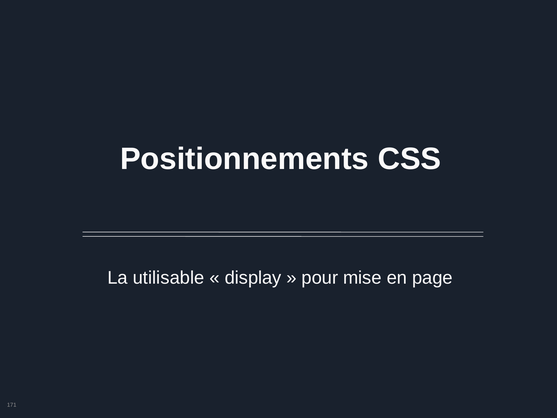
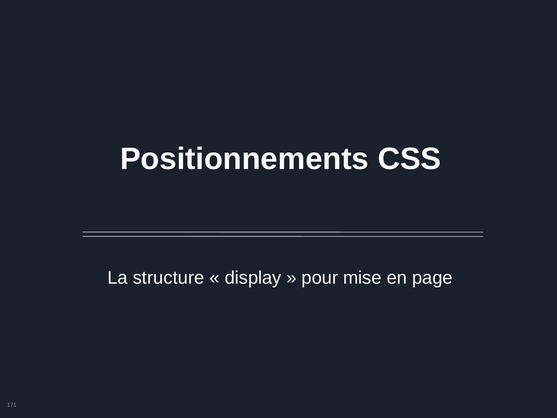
utilisable: utilisable -> structure (169, 278)
